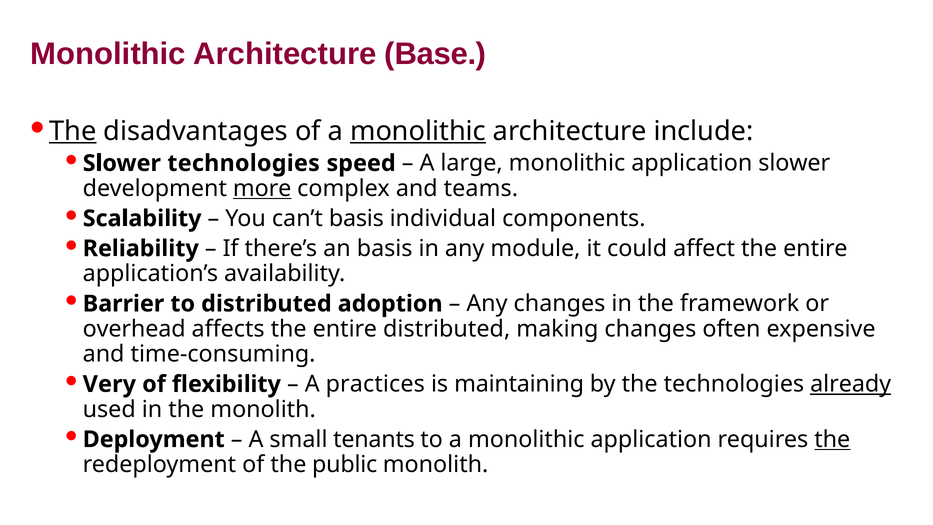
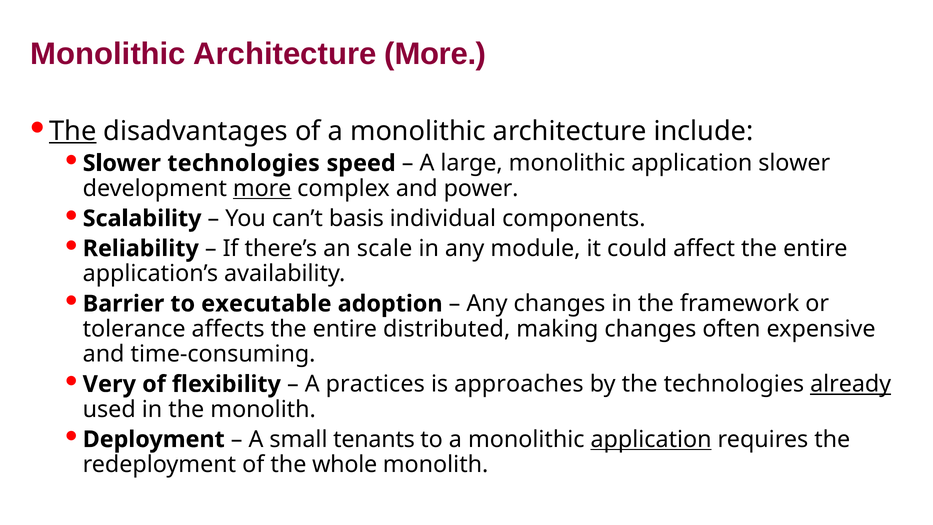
Architecture Base: Base -> More (435, 54)
monolithic underline: present -> none (418, 131)
teams: teams -> power (481, 188)
an basis: basis -> scale (385, 248)
to distributed: distributed -> executable (266, 304)
overhead: overhead -> tolerance (134, 329)
maintaining: maintaining -> approaches (519, 384)
application underline: none -> present (651, 439)
the underline: present -> none (832, 439)
public: public -> whole (345, 464)
